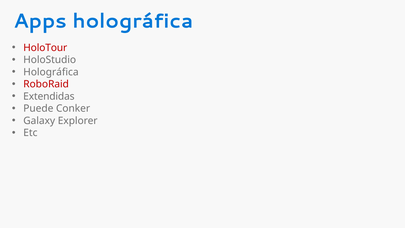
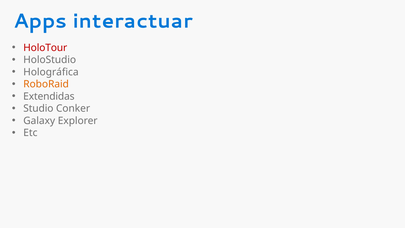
Apps holográfica: holográfica -> interactuar (133, 21)
RoboRaid colour: red -> orange (46, 84)
Puede: Puede -> Studio (38, 108)
